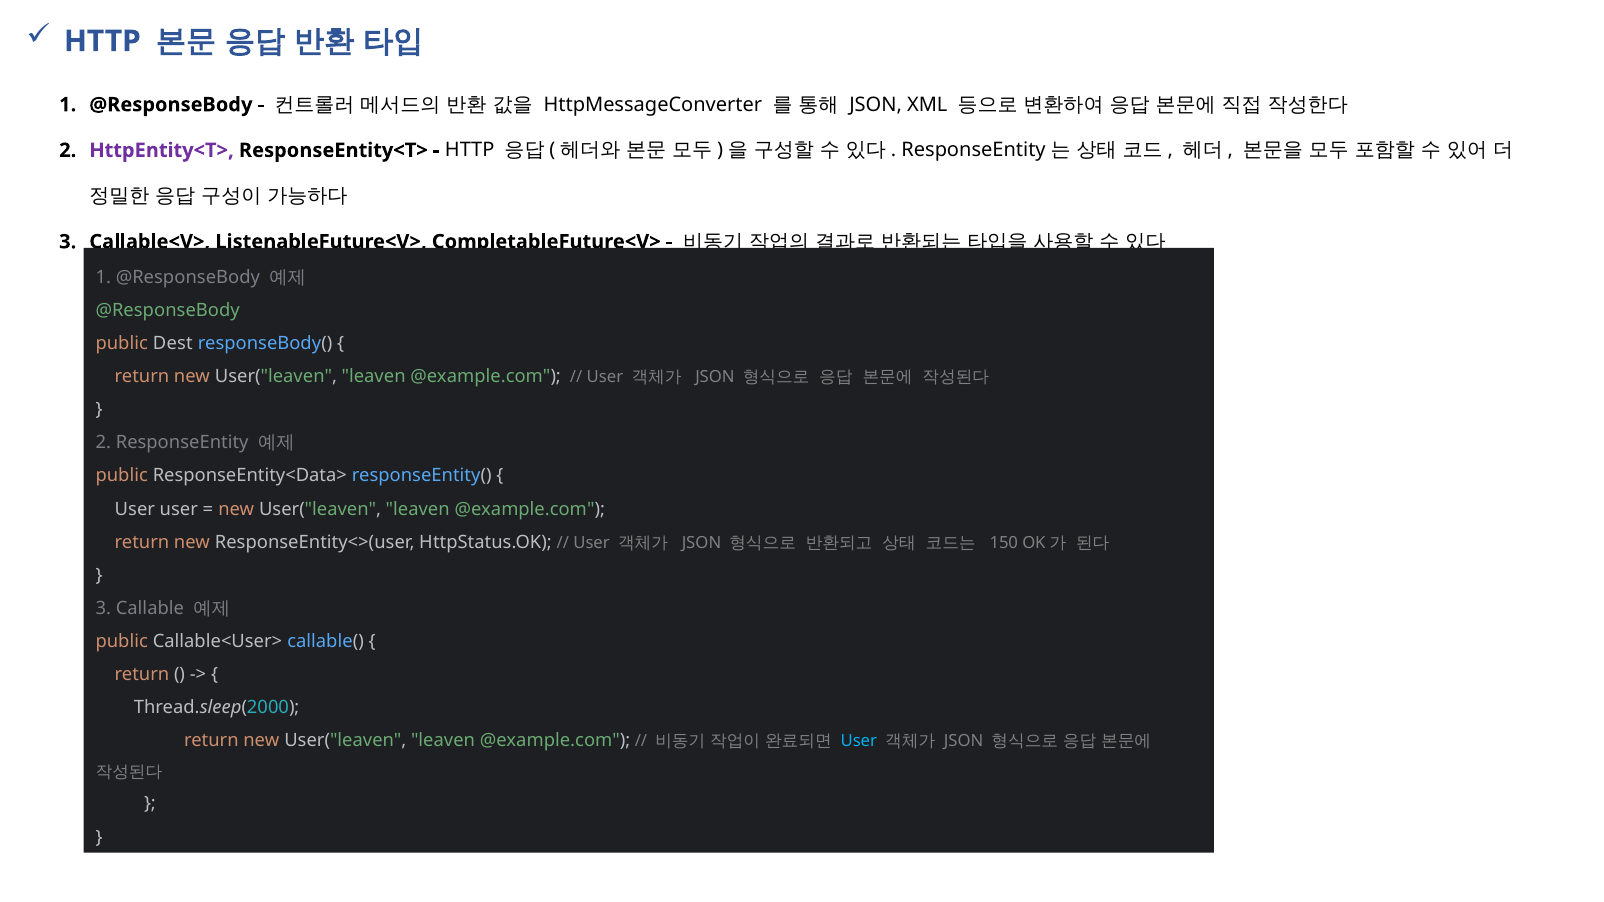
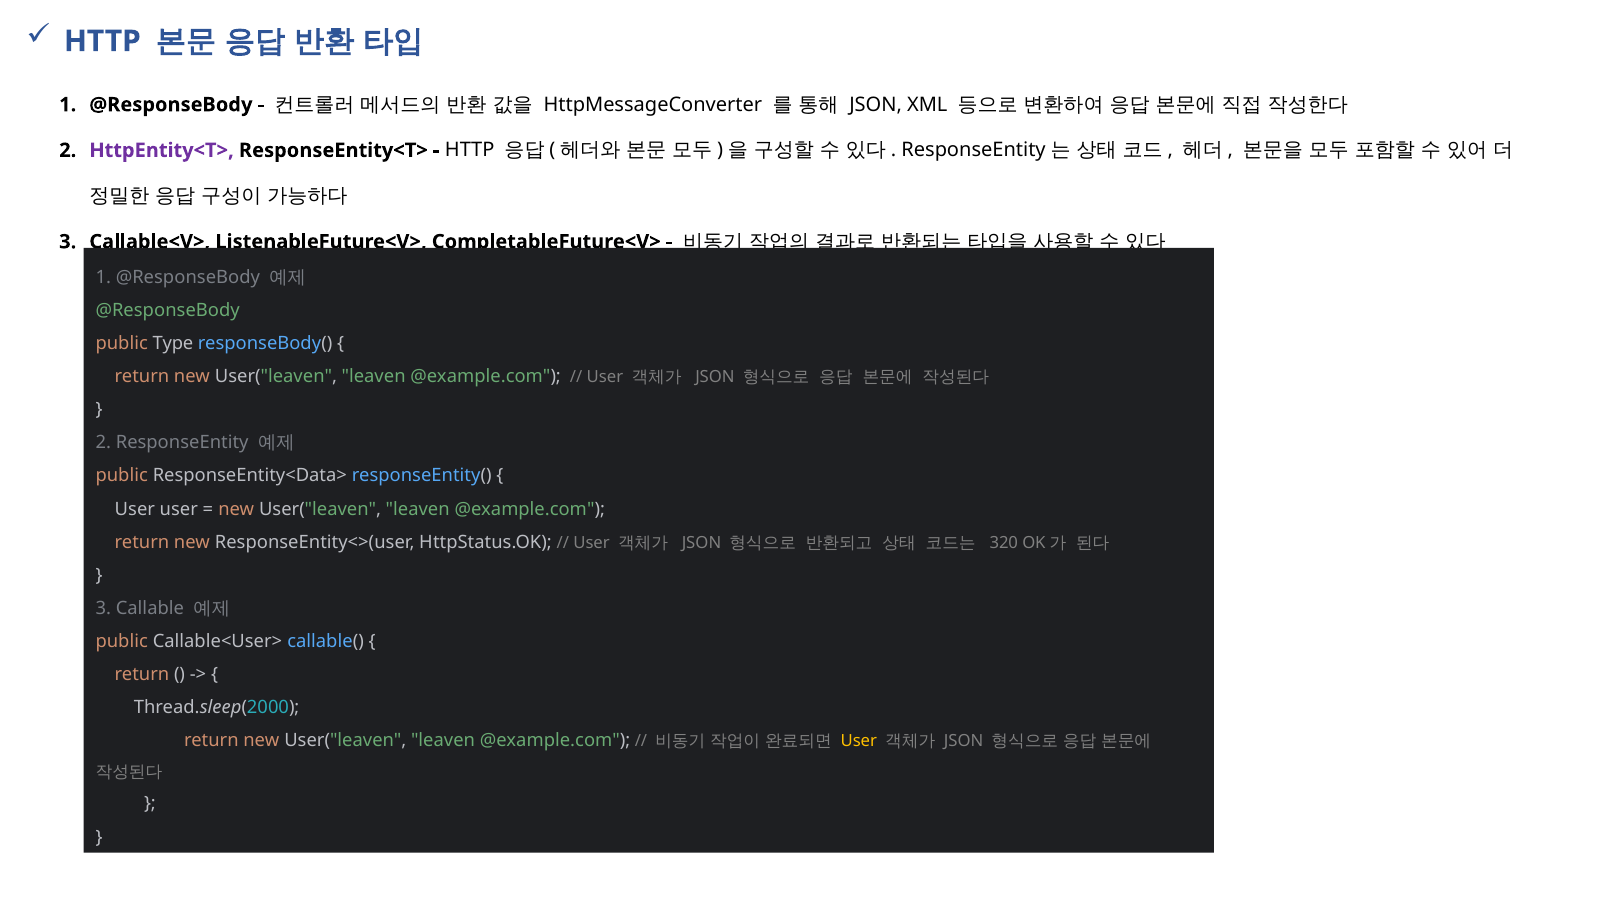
Dest: Dest -> Type (173, 344)
150: 150 -> 320 (1004, 543)
User colour: light blue -> yellow (859, 741)
